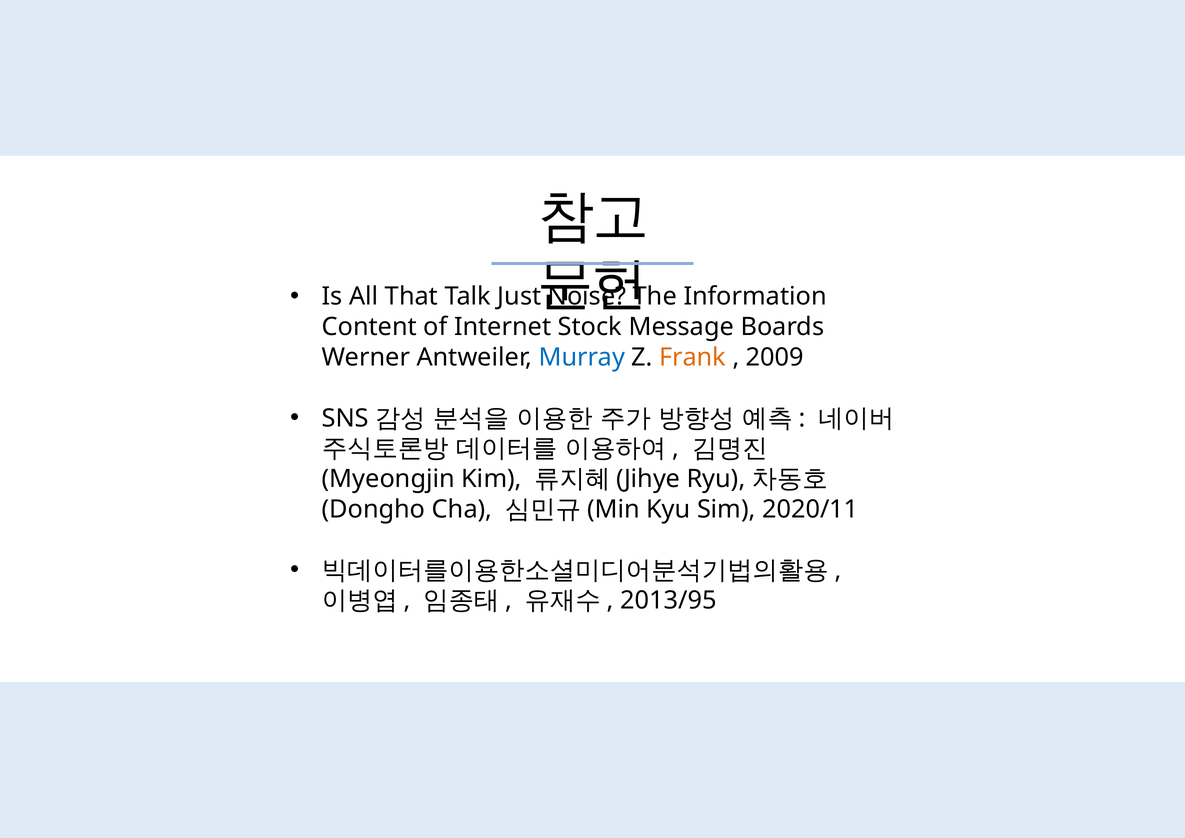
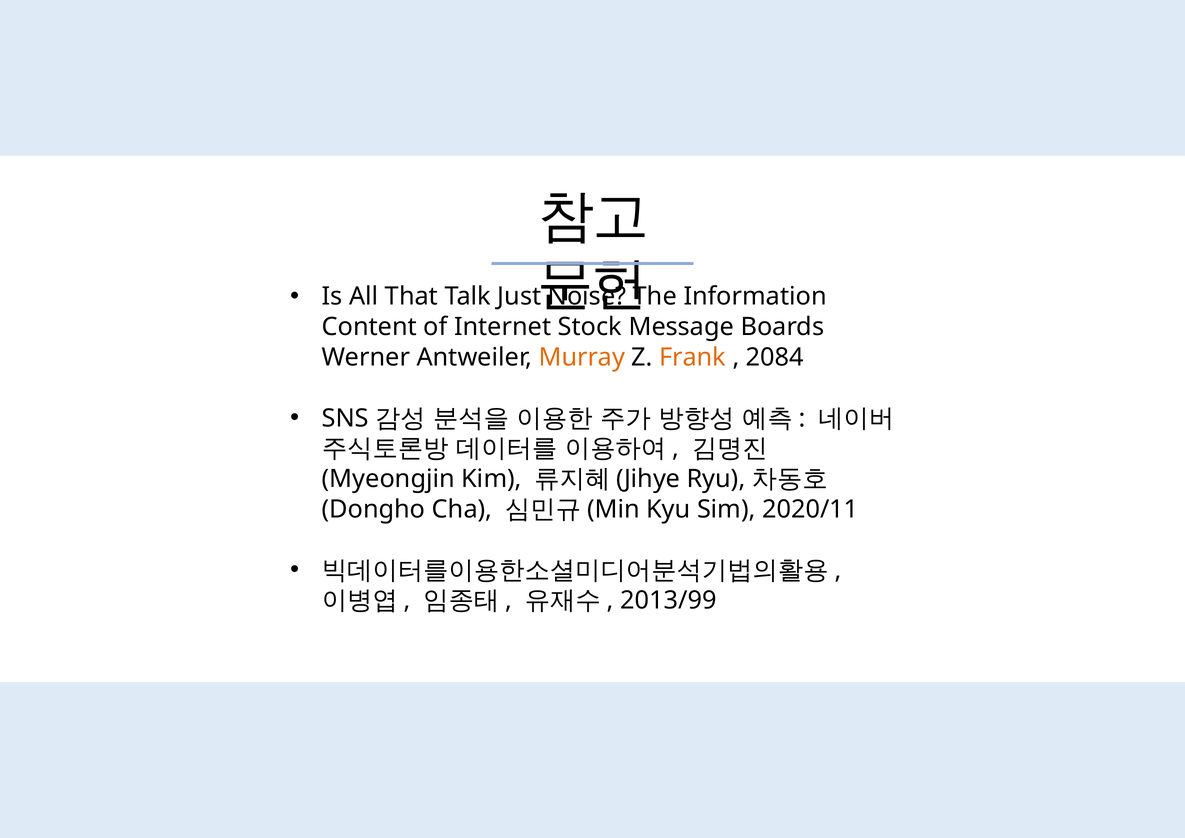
Murray colour: blue -> orange (582, 357)
2009: 2009 -> 2084 (775, 357)
2013/95: 2013/95 -> 2013/99 (668, 601)
